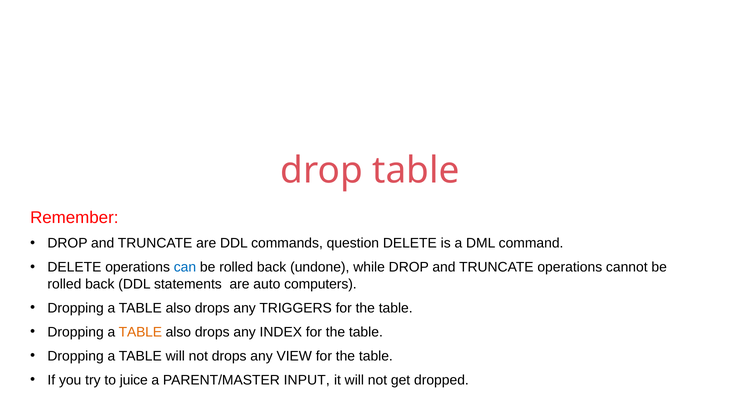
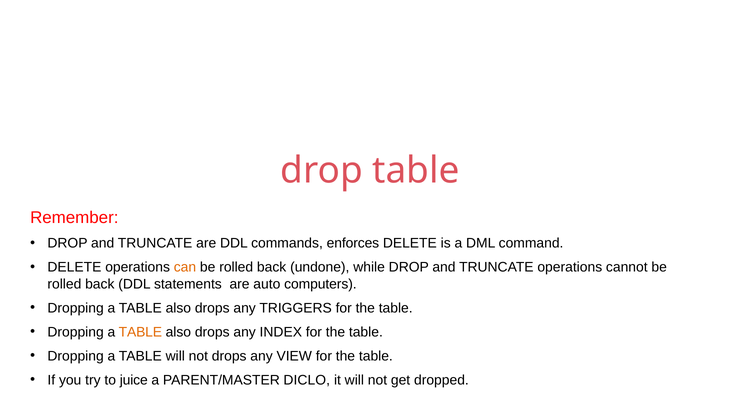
question: question -> enforces (353, 244)
can colour: blue -> orange (185, 268)
INPUT: INPUT -> DICLO (307, 380)
